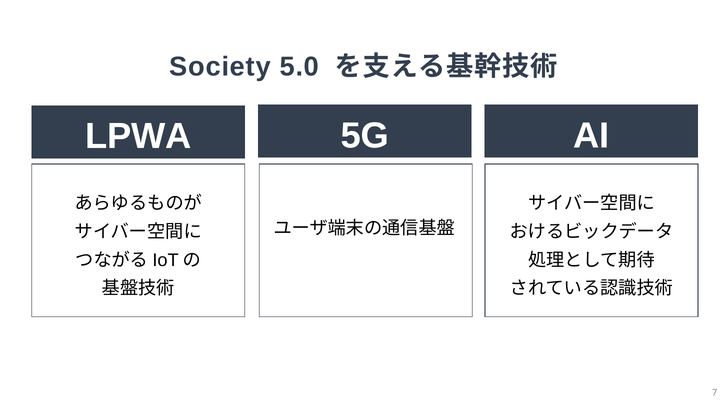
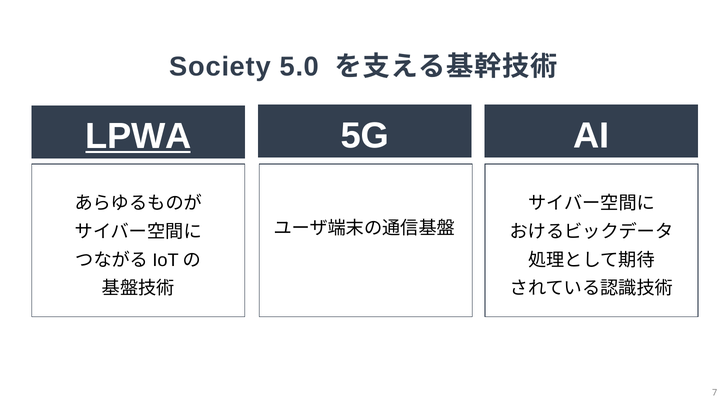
LPWA underline: none -> present (138, 136)
